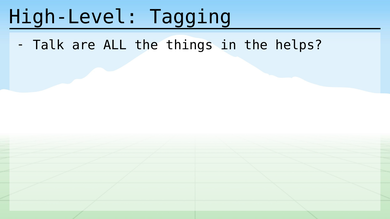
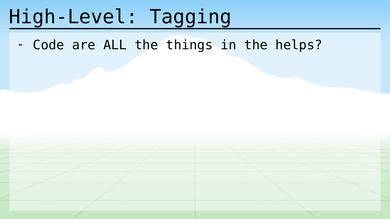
Talk: Talk -> Code (49, 45)
